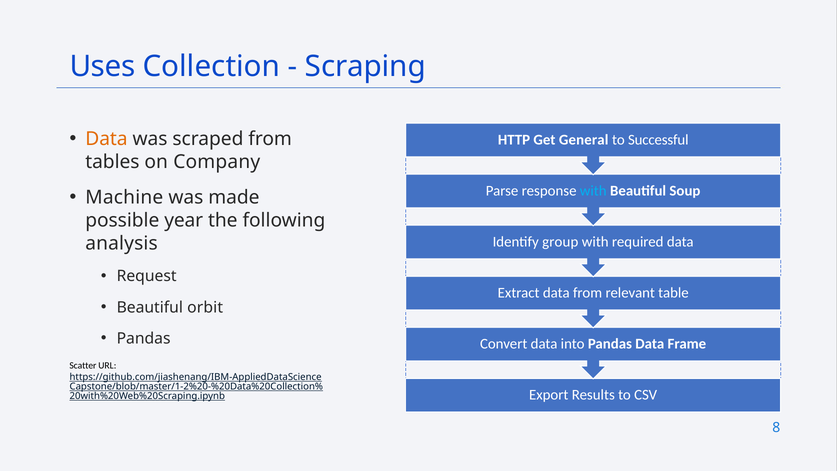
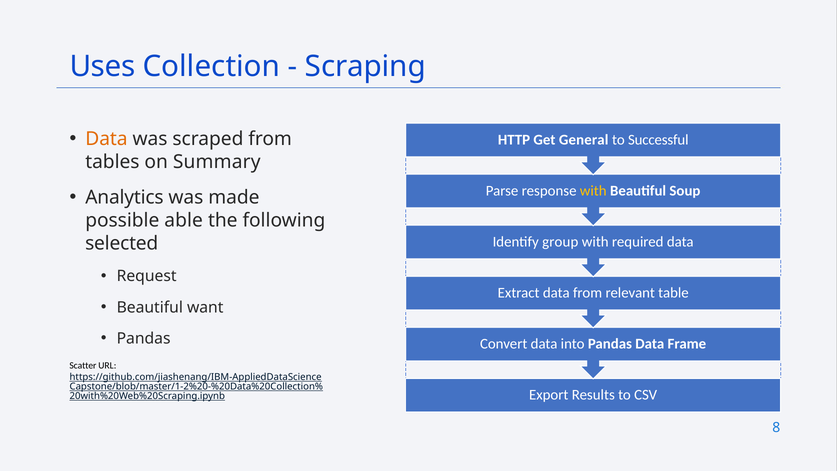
Company: Company -> Summary (217, 162)
with colour: light blue -> yellow (593, 191)
Machine: Machine -> Analytics (124, 197)
year: year -> able (184, 220)
analysis: analysis -> selected (122, 243)
orbit: orbit -> want (205, 307)
